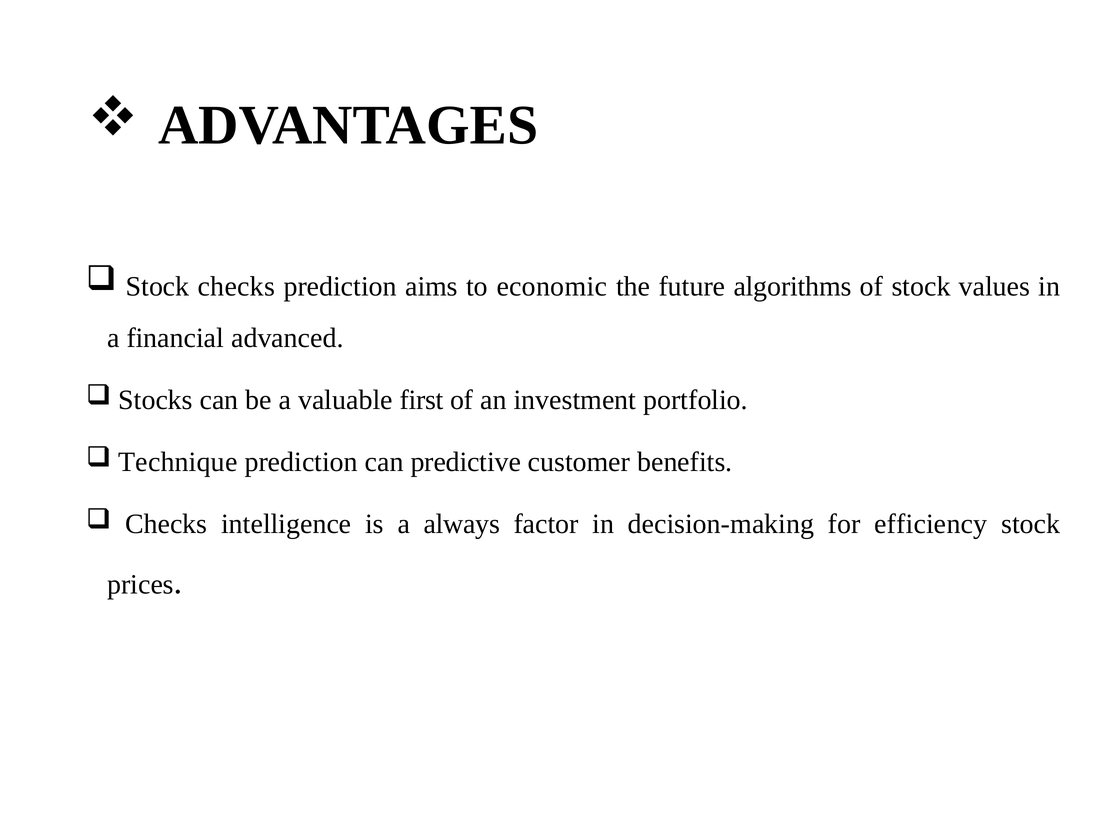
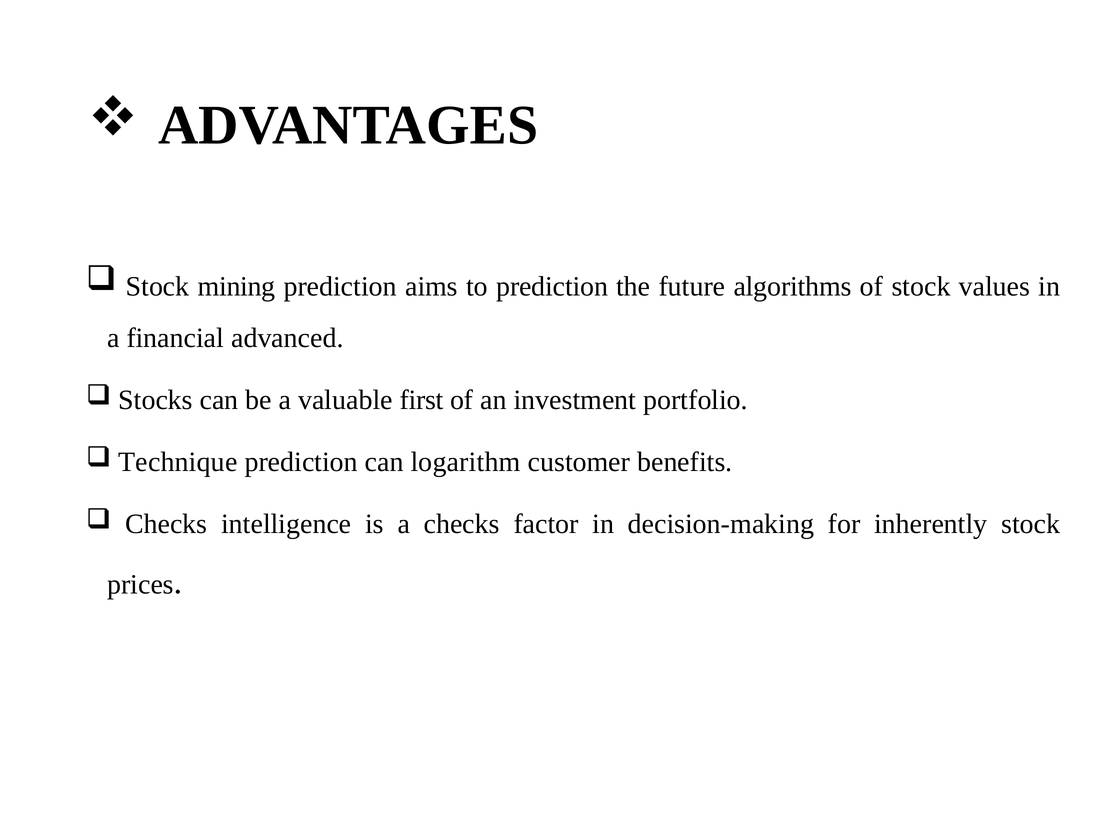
Stock checks: checks -> mining (237, 287)
to economic: economic -> prediction (552, 287)
predictive: predictive -> logarithm (466, 462)
a always: always -> checks (462, 524)
efficiency: efficiency -> inherently (931, 524)
